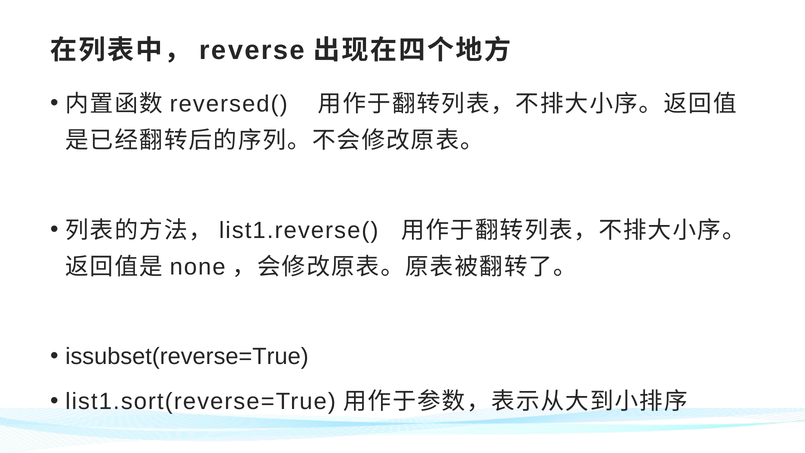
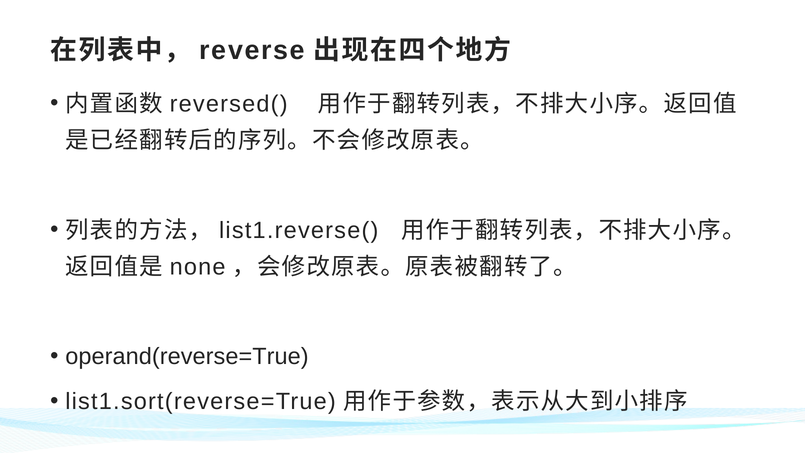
issubset(reverse=True: issubset(reverse=True -> operand(reverse=True (187, 357)
